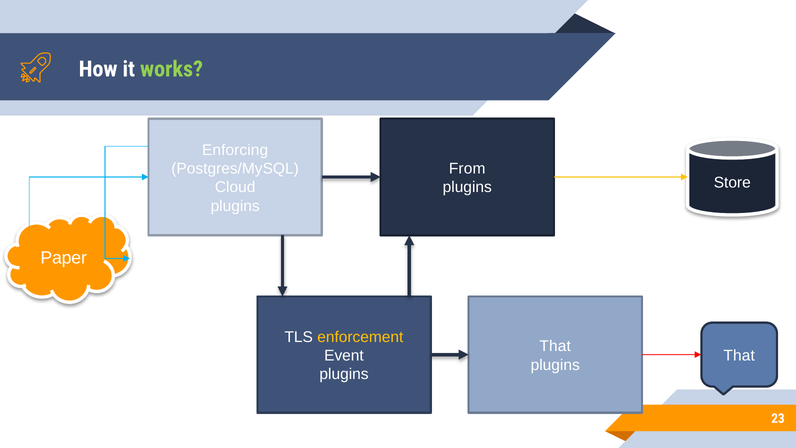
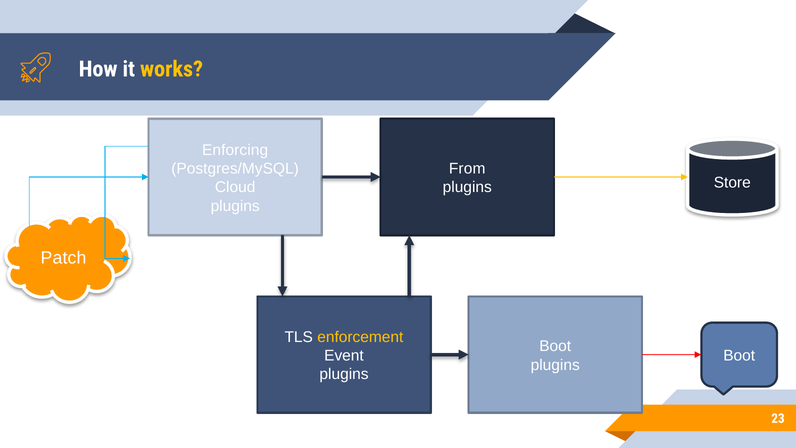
works colour: light green -> yellow (172, 69)
Paper: Paper -> Patch (64, 258)
That: That -> Boot (555, 346)
That: That -> Boot (739, 355)
